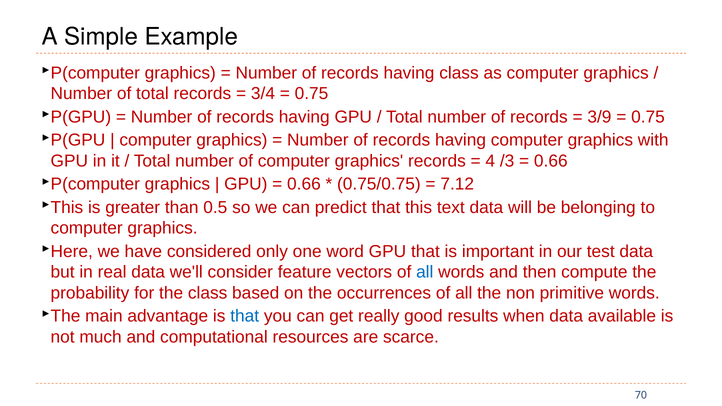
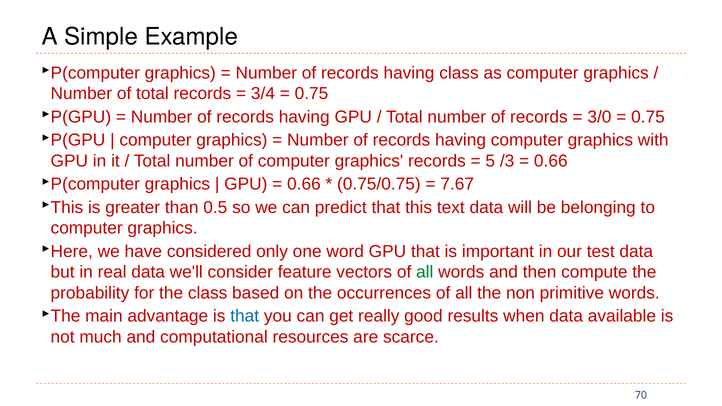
3/9: 3/9 -> 3/0 (599, 117)
4: 4 -> 5 (490, 161)
7.12: 7.12 -> 7.67 (457, 184)
all colour: blue -> green (425, 272)
